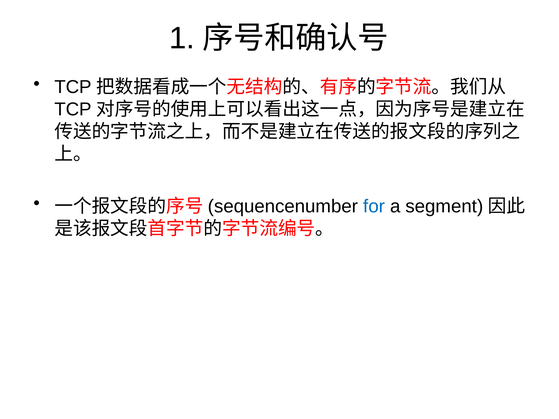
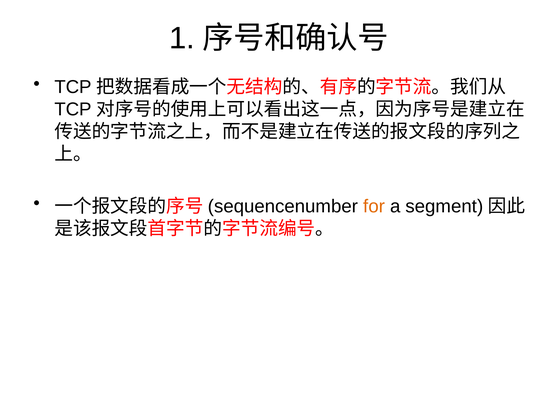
for colour: blue -> orange (374, 206)
